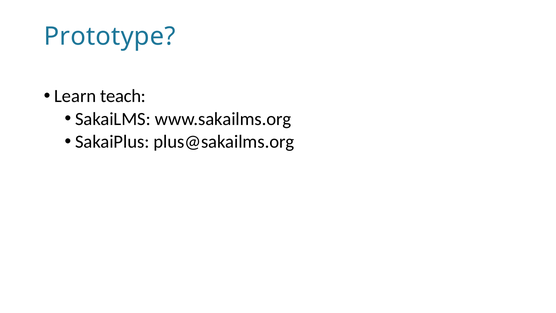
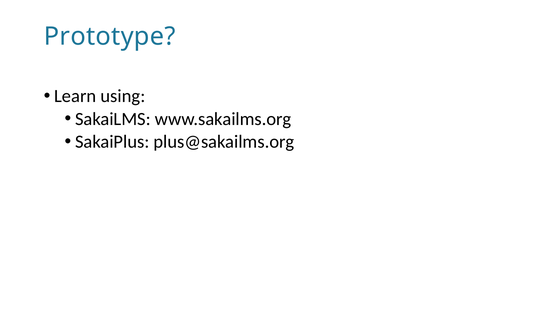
teach: teach -> using (123, 96)
